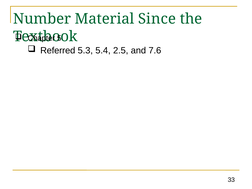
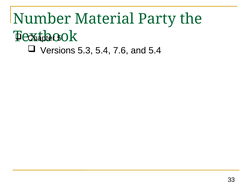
Since: Since -> Party (157, 19)
Referred: Referred -> Versions (58, 51)
2.5: 2.5 -> 7.6 (121, 51)
and 7.6: 7.6 -> 5.4 (155, 51)
